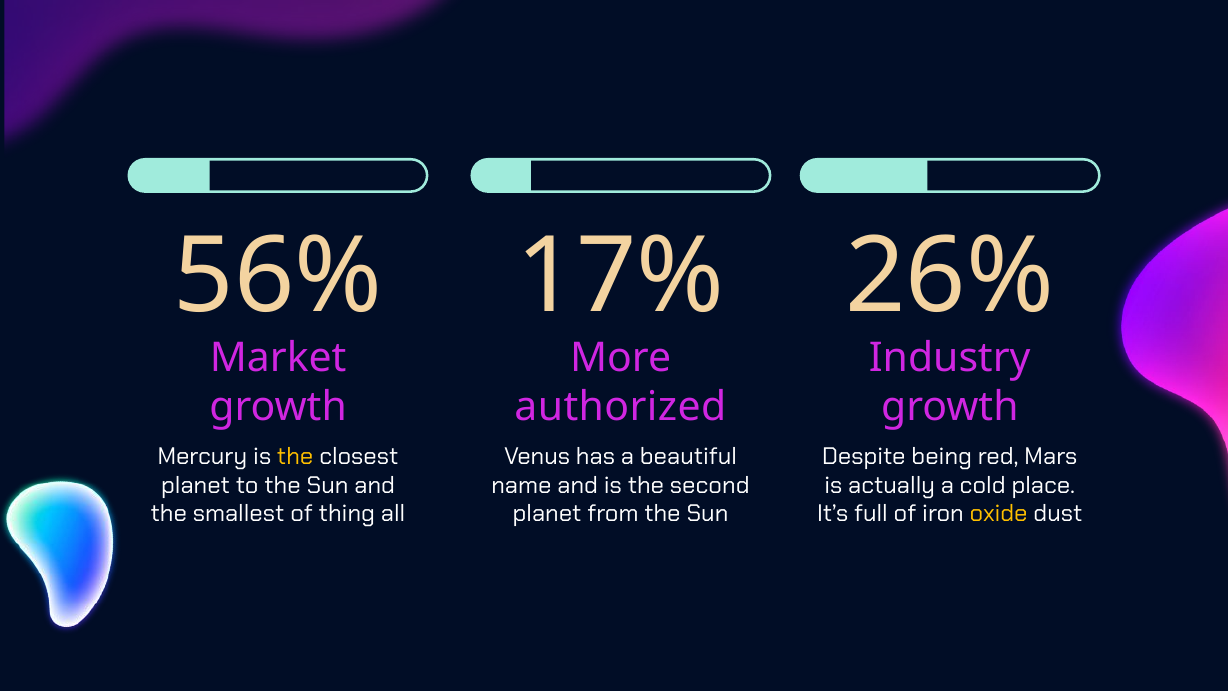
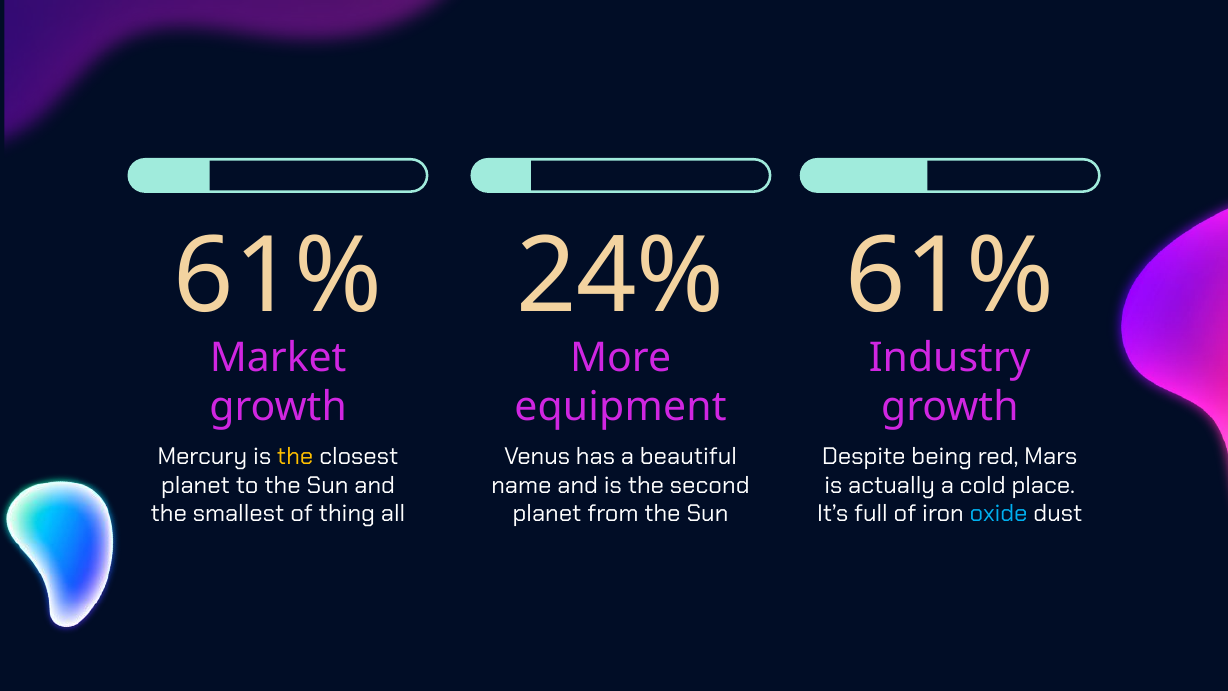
56%: 56% -> 61% (278, 276)
17%: 17% -> 24% (620, 276)
26%: 26% -> 61% (950, 276)
authorized: authorized -> equipment (620, 407)
oxide colour: yellow -> light blue (999, 514)
